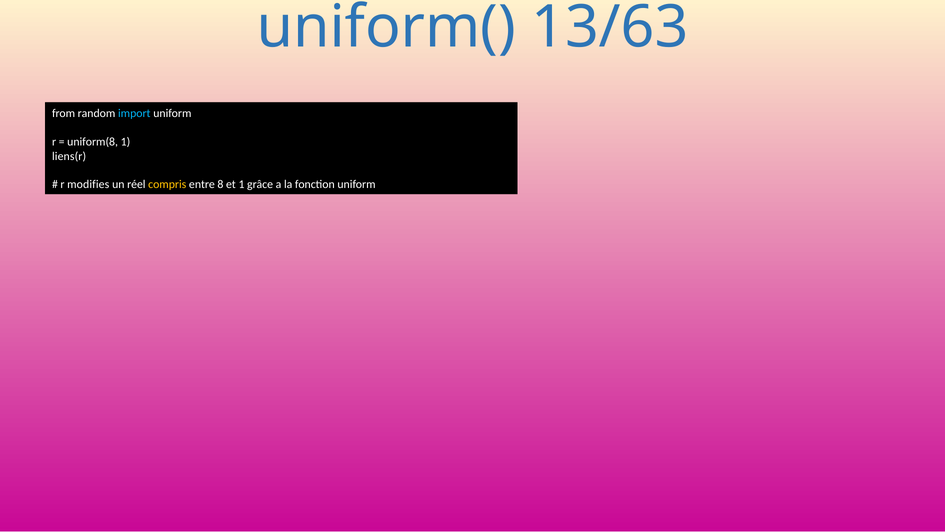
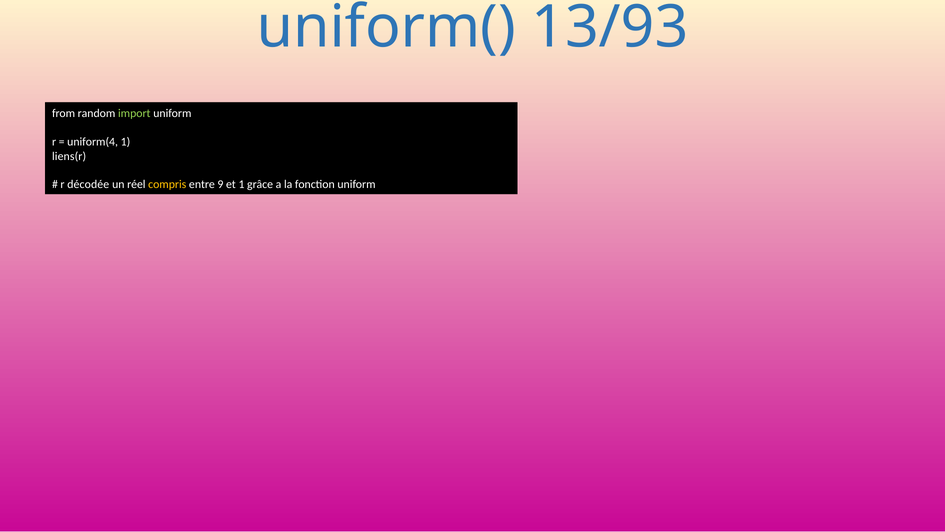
13/63: 13/63 -> 13/93 (610, 27)
import colour: light blue -> light green (134, 113)
uniform(8: uniform(8 -> uniform(4 (93, 142)
modifies: modifies -> décodée (88, 184)
8: 8 -> 9 (220, 184)
